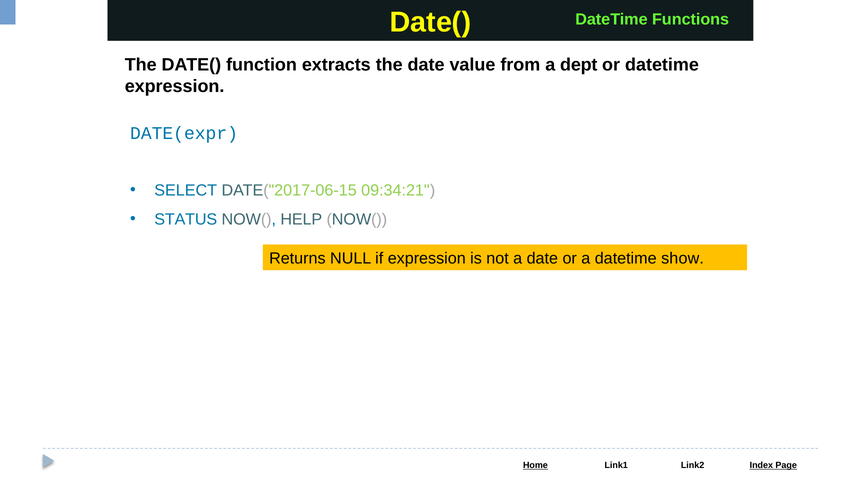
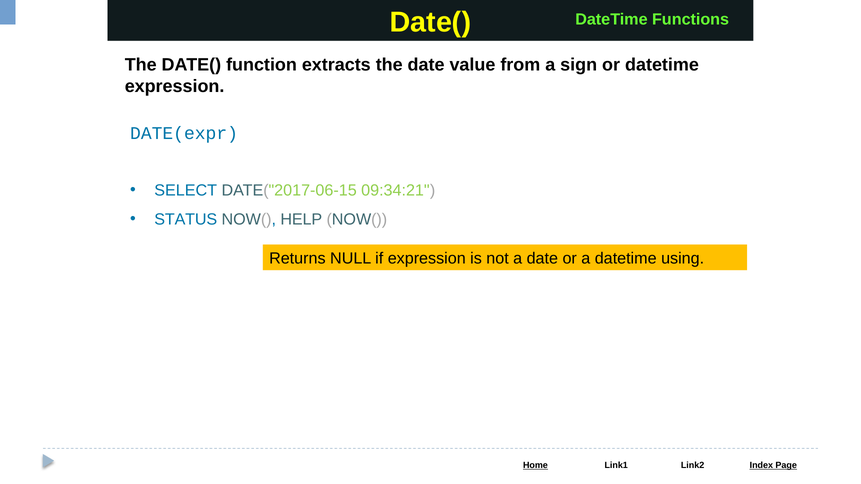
dept: dept -> sign (579, 65)
show: show -> using (683, 259)
